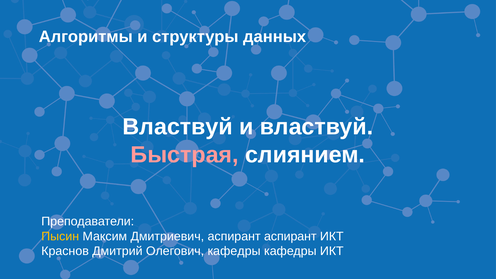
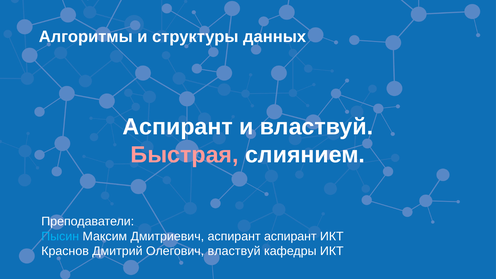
Властвуй: Властвуй -> Аспирант (178, 127)
Пысин colour: yellow -> light blue (60, 236)
Олегович кафедры: кафедры -> властвуй (234, 251)
